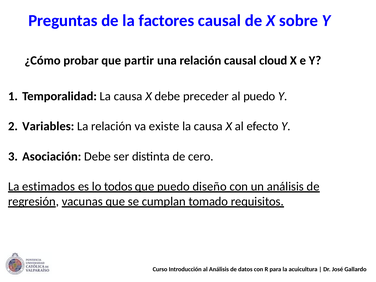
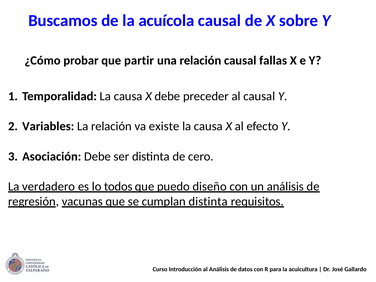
Preguntas: Preguntas -> Buscamos (63, 21)
factores: factores -> acuícola (166, 21)
cloud: cloud -> fallas (273, 60)
al puedo: puedo -> causal (259, 96)
estimados: estimados -> verdadero (49, 186)
cumplan tomado: tomado -> distinta (208, 202)
